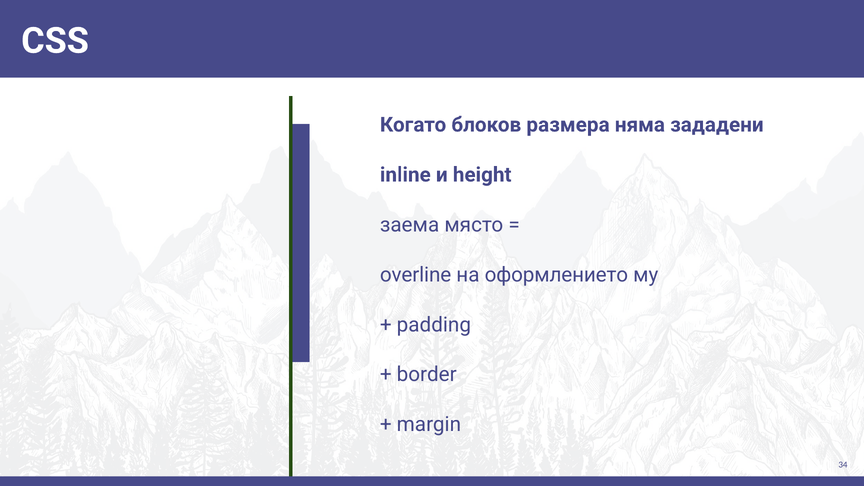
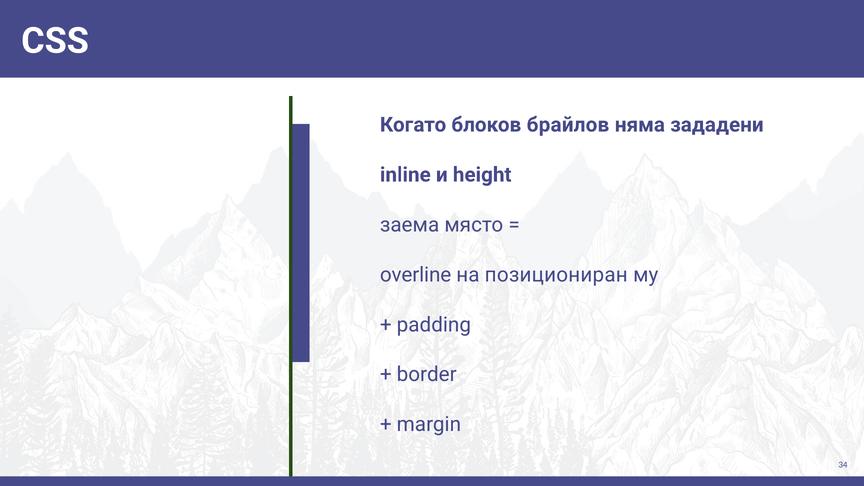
размера: размера -> брайлов (568, 125)
оформлението: оформлението -> позициониран (556, 275)
